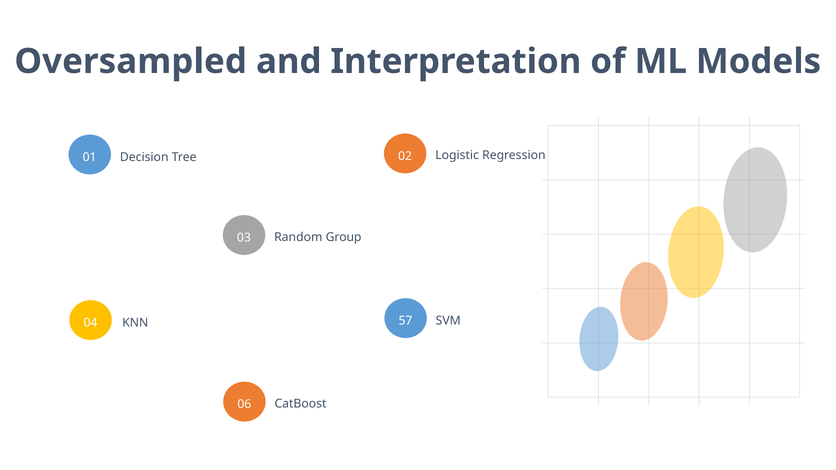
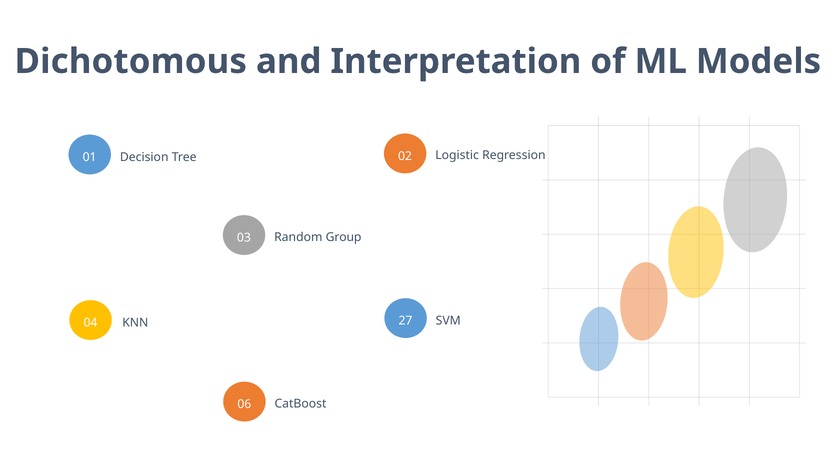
Oversampled: Oversampled -> Dichotomous (131, 61)
57: 57 -> 27 (406, 321)
